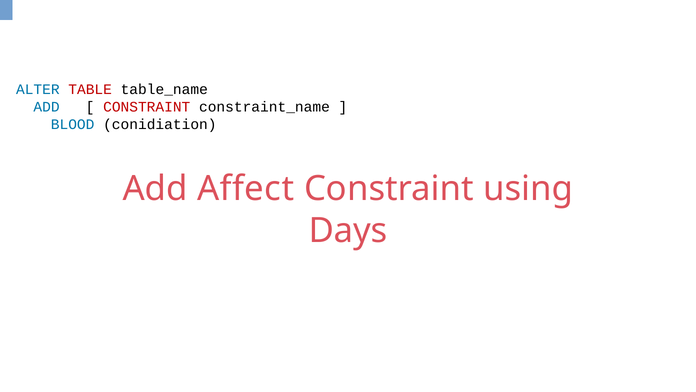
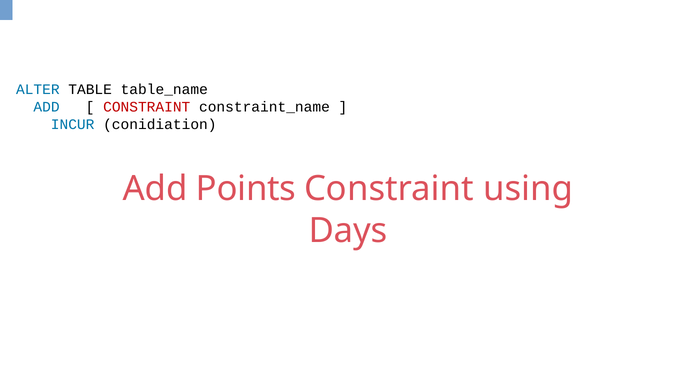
TABLE colour: red -> black (90, 90)
BLOOD: BLOOD -> INCUR (73, 124)
Affect: Affect -> Points (246, 189)
